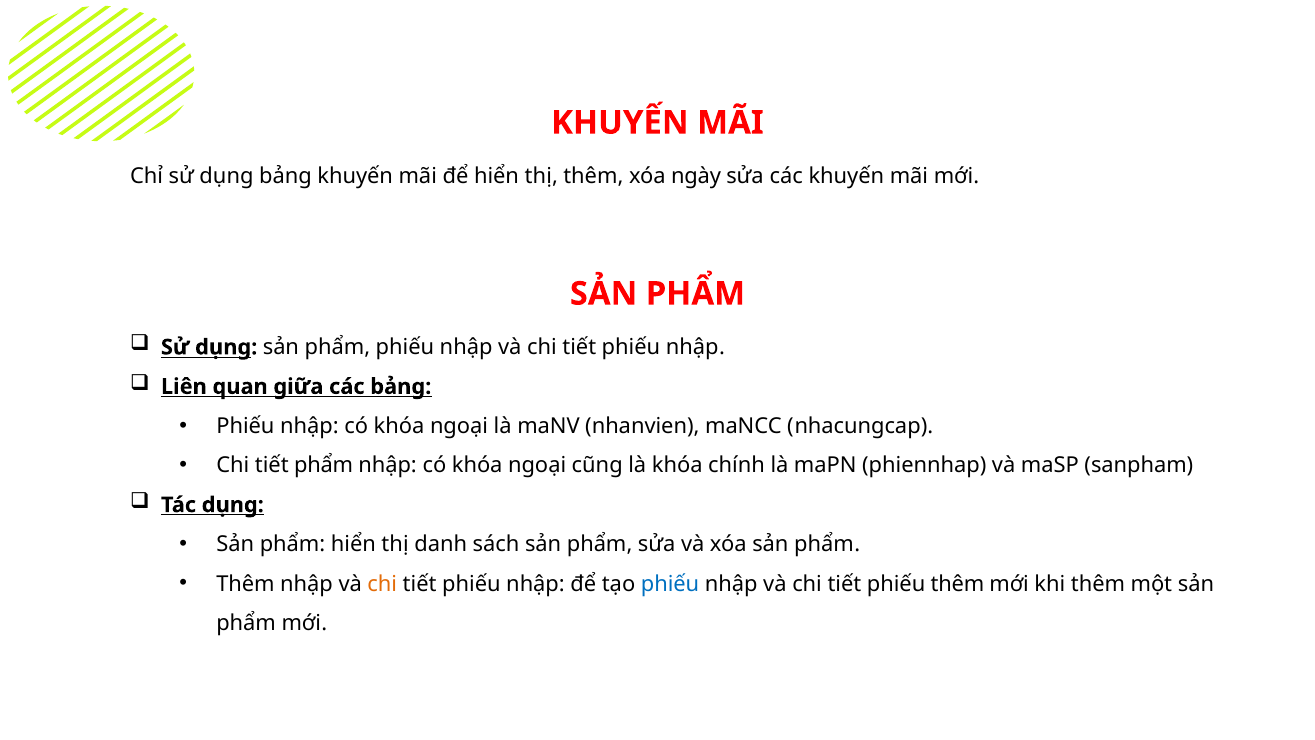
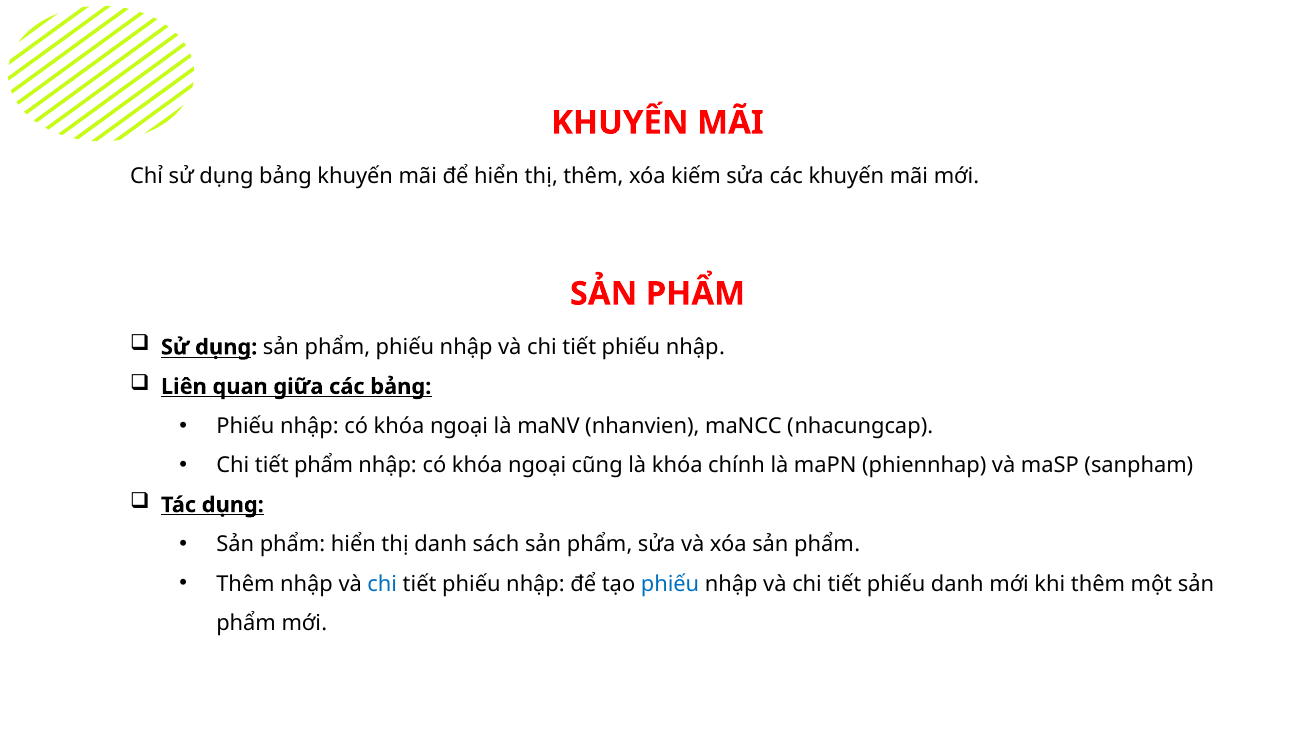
ngày: ngày -> kiếm (696, 176)
chi colour: orange -> blue (382, 584)
phiếu thêm: thêm -> danh (957, 584)
